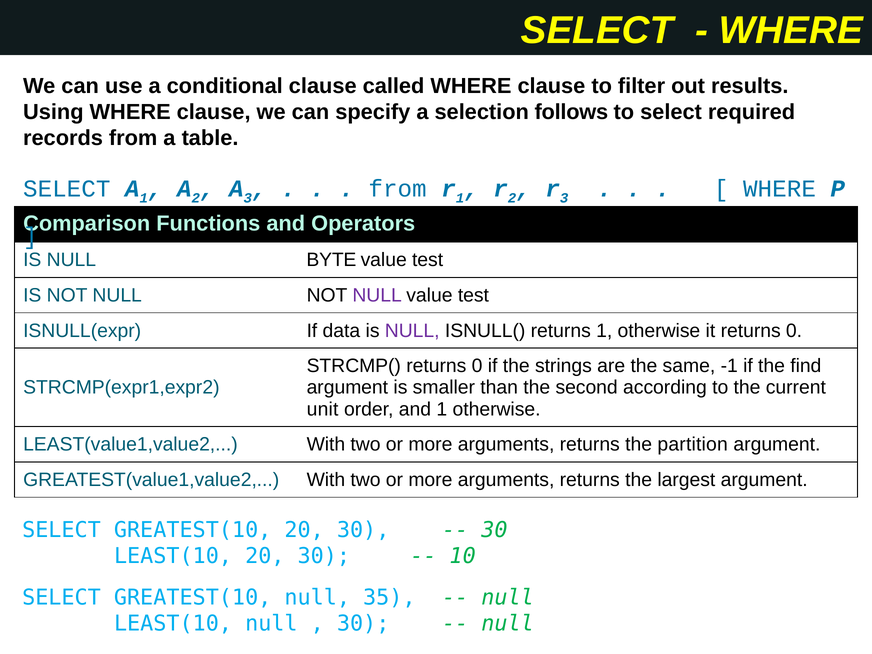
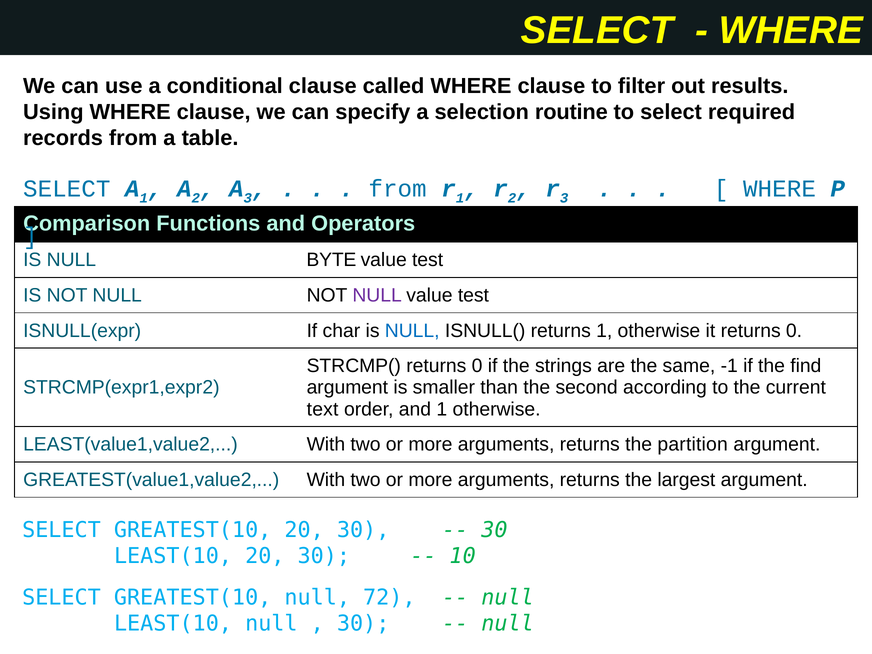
follows: follows -> routine (571, 112)
data: data -> char (341, 331)
NULL colour: purple -> blue (412, 331)
unit: unit -> text (323, 409)
35: 35 -> 72 (389, 597)
